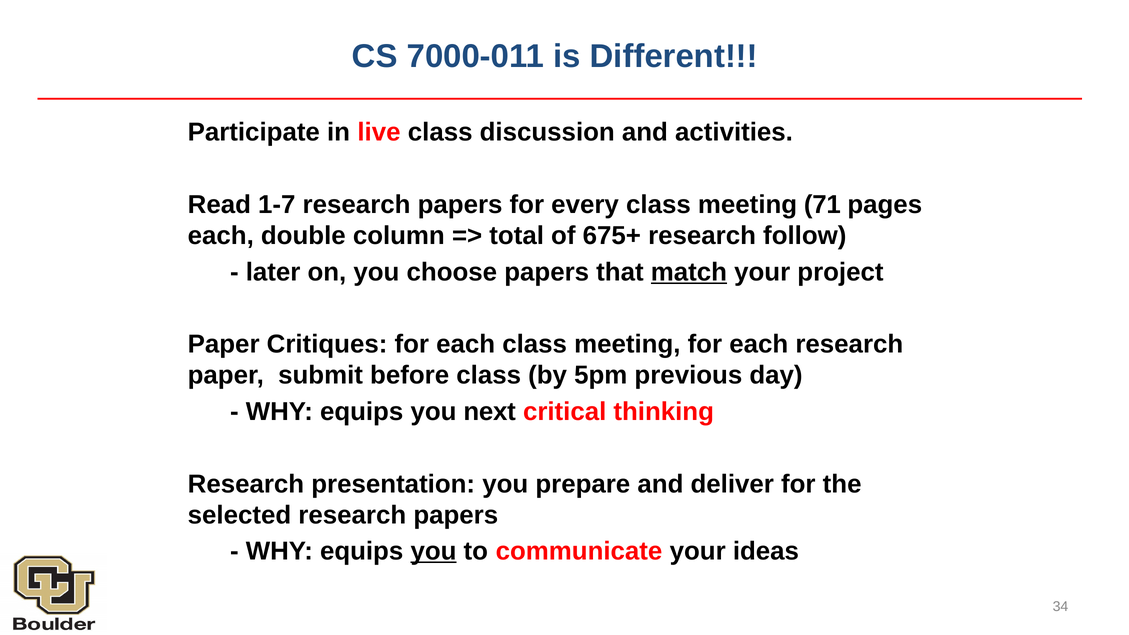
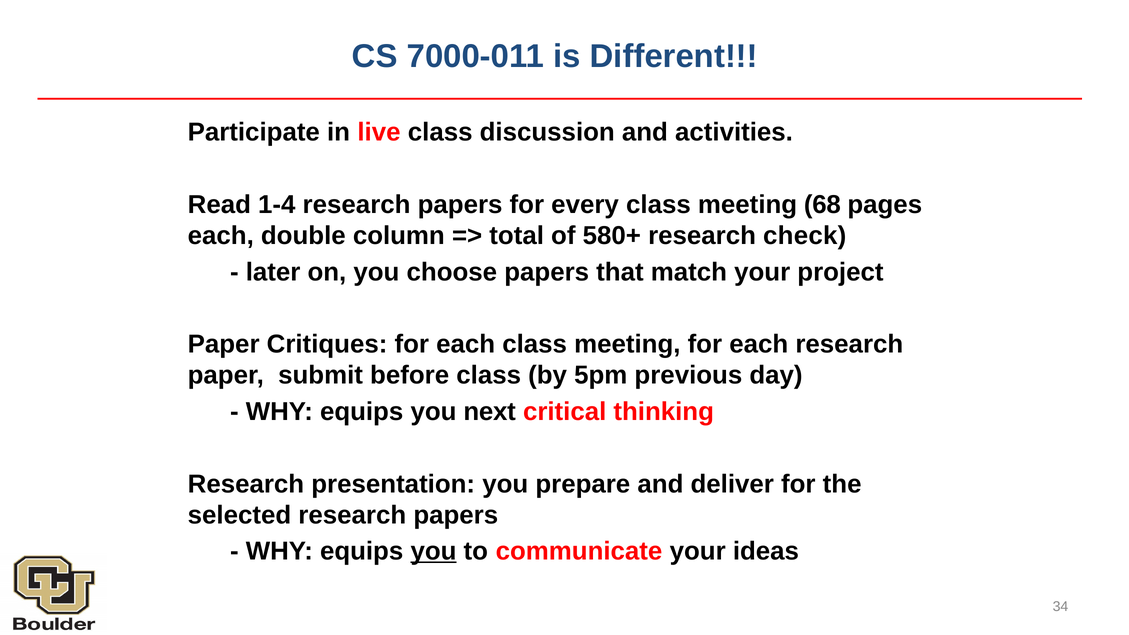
1-7: 1-7 -> 1-4 (277, 205)
71: 71 -> 68 (822, 205)
675+: 675+ -> 580+ (612, 236)
follow: follow -> check (805, 236)
match underline: present -> none (689, 272)
